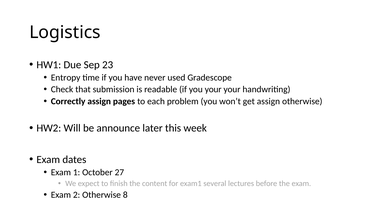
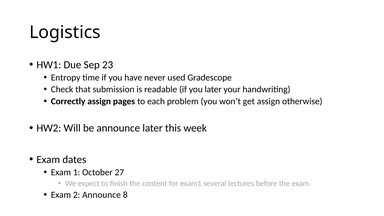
you your: your -> later (213, 89)
2 Otherwise: Otherwise -> Announce (102, 195)
